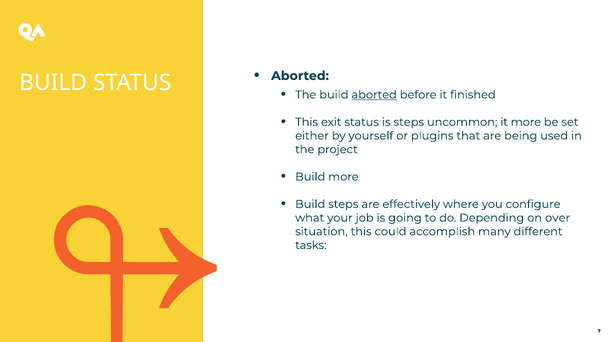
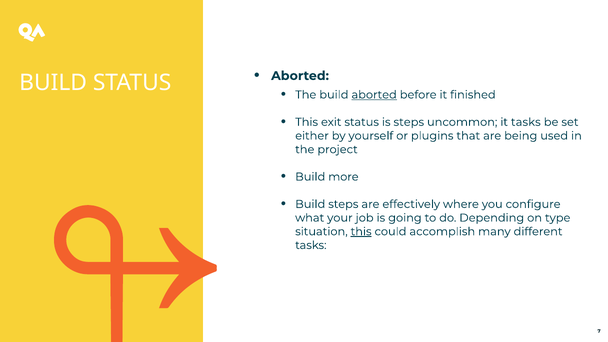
it more: more -> tasks (526, 122)
over: over -> type (558, 218)
this underline: none -> present (361, 232)
